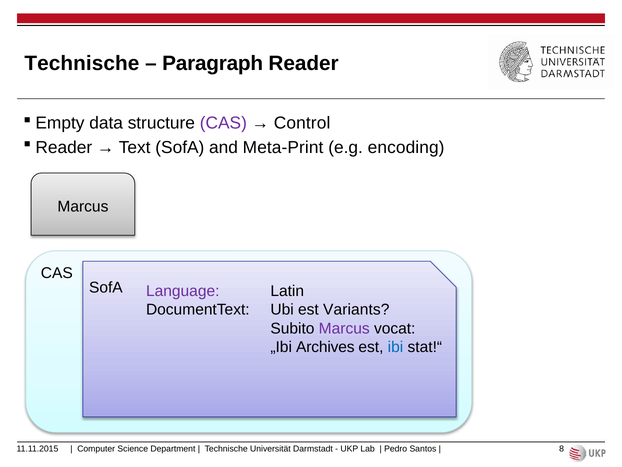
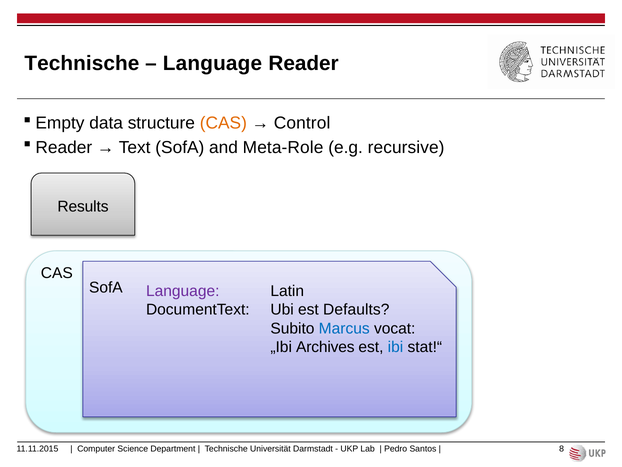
Paragraph: Paragraph -> Language (212, 63)
CAS colour: purple -> orange (223, 123)
Meta-Print: Meta-Print -> Meta-Role (283, 147)
encoding: encoding -> recursive (406, 147)
Marcus: Marcus -> Results (83, 206)
Variants: Variants -> Defaults (356, 309)
Marcus colour: purple -> blue (344, 328)
